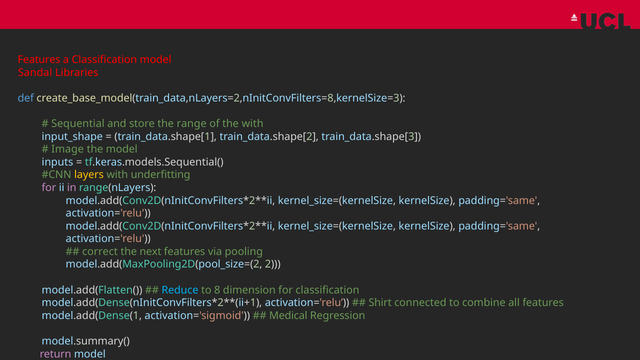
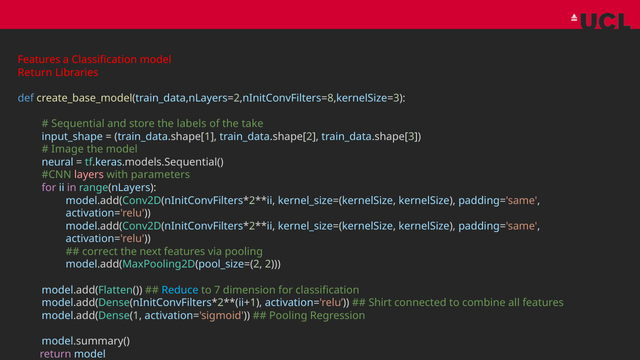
Sandal: Sandal -> Return (35, 73)
range: range -> labels (192, 124)
the with: with -> take (253, 124)
inputs: inputs -> neural (58, 162)
layers colour: yellow -> pink (89, 175)
underfitting: underfitting -> parameters (160, 175)
8: 8 -> 7 (217, 290)
Medical: Medical -> Pooling (288, 316)
